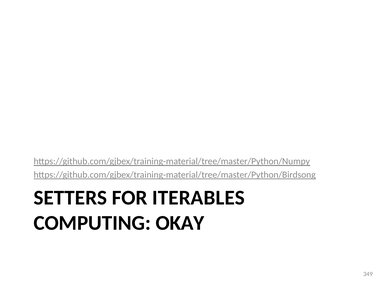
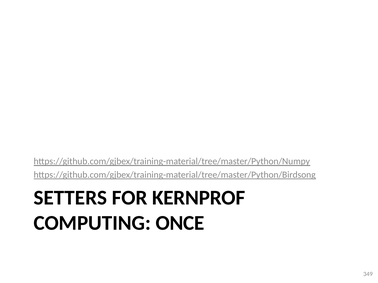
ITERABLES: ITERABLES -> KERNPROF (199, 198)
OKAY: OKAY -> ONCE (180, 223)
